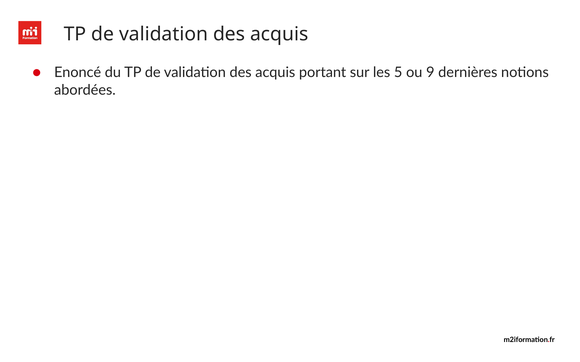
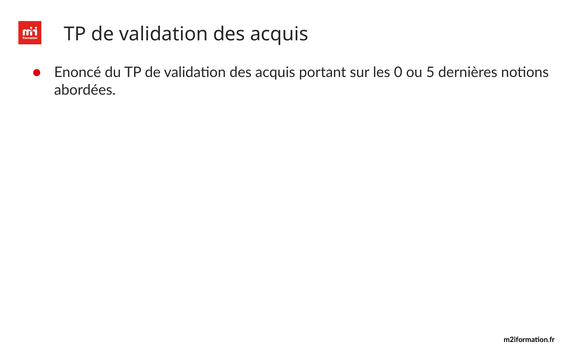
5: 5 -> 0 (398, 73)
9: 9 -> 5 (430, 73)
